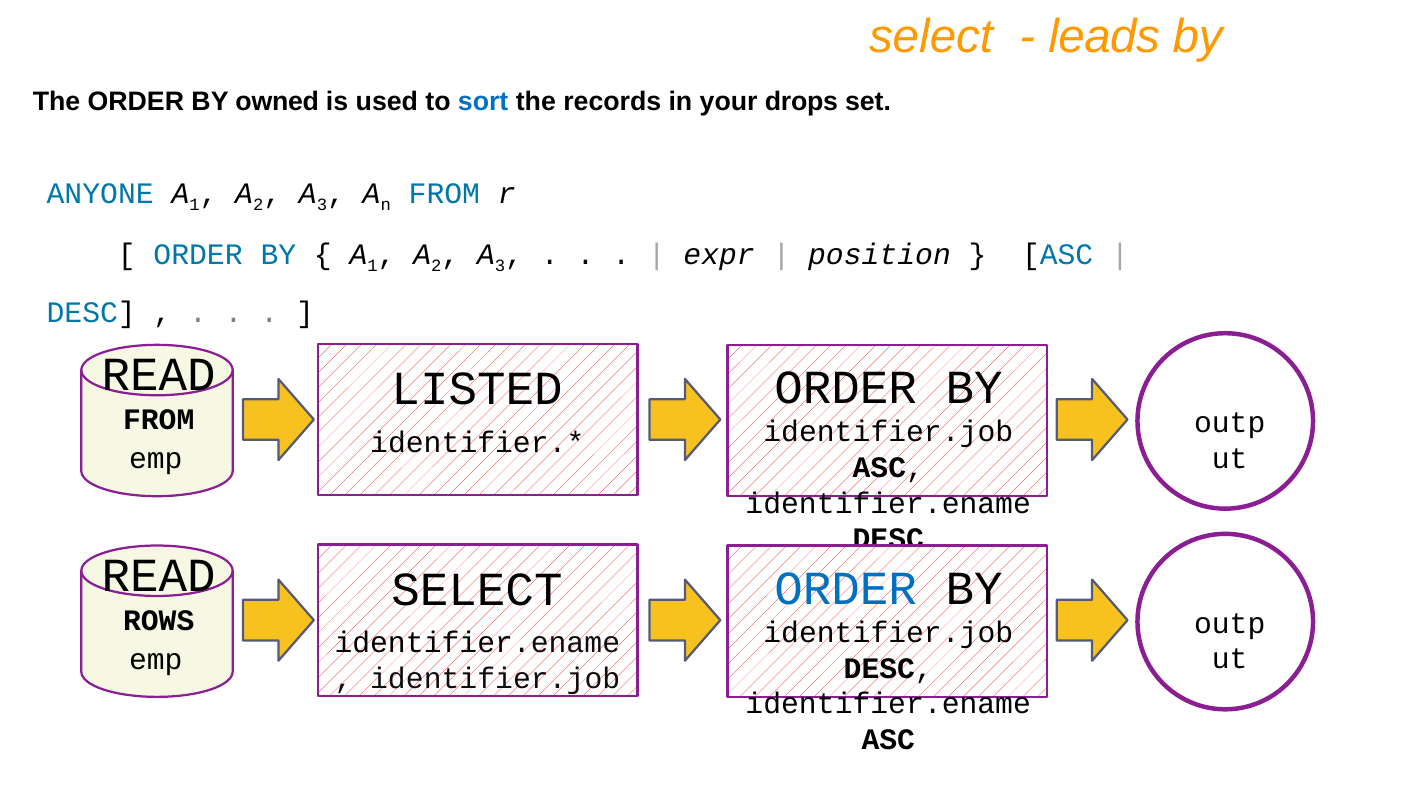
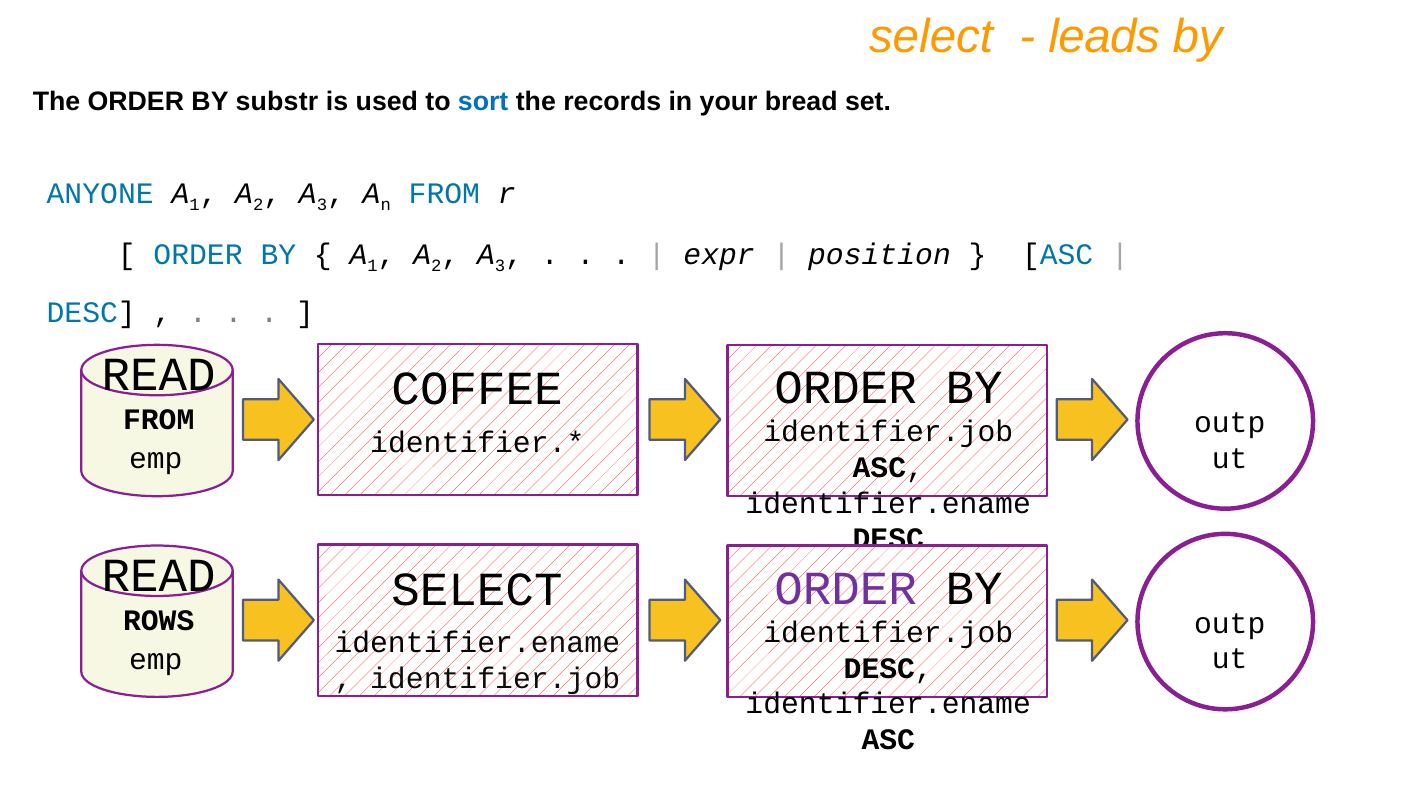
owned: owned -> substr (277, 102)
drops: drops -> bread (801, 102)
LISTED: LISTED -> COFFEE (477, 390)
ORDER colour: blue -> purple (846, 589)
